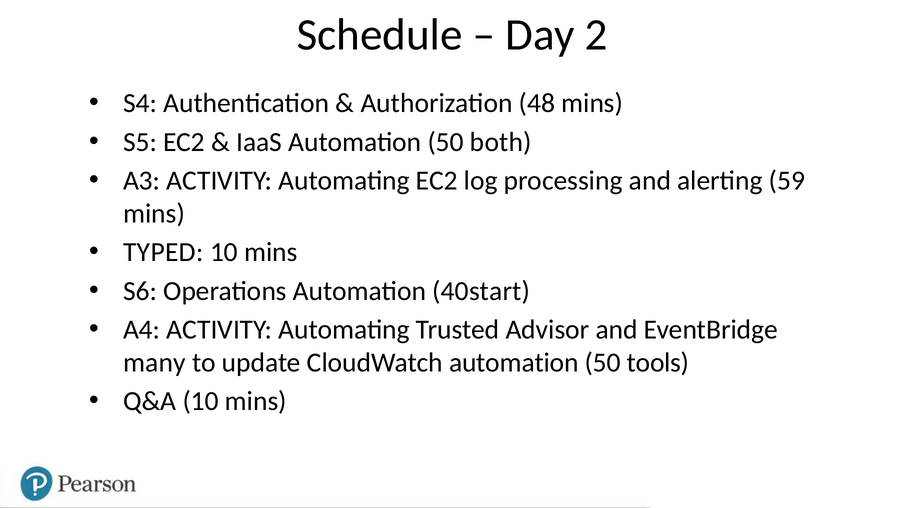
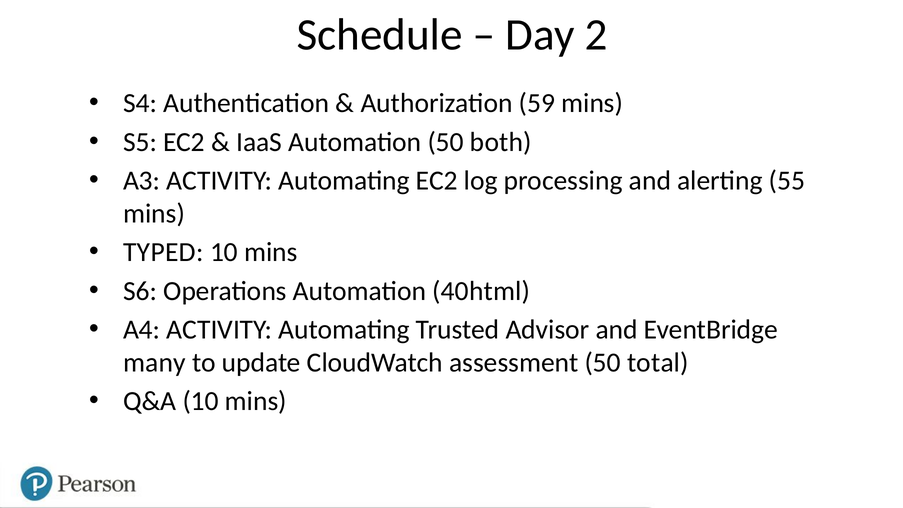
48: 48 -> 59 (537, 103)
59: 59 -> 55 (787, 181)
40start: 40start -> 40html (481, 291)
CloudWatch automation: automation -> assessment (514, 363)
tools: tools -> total (658, 363)
